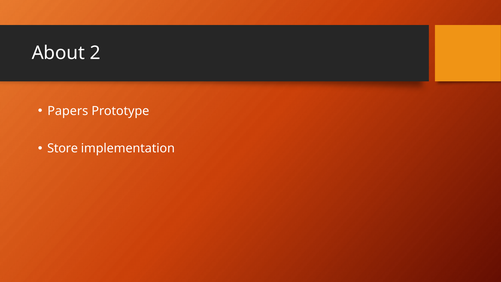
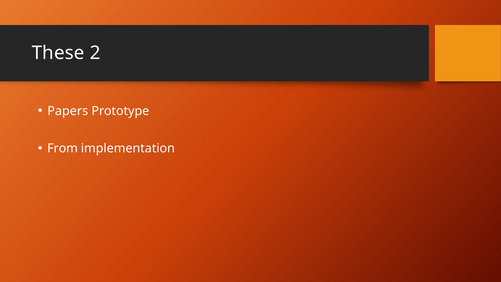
About: About -> These (58, 53)
Store: Store -> From (63, 148)
